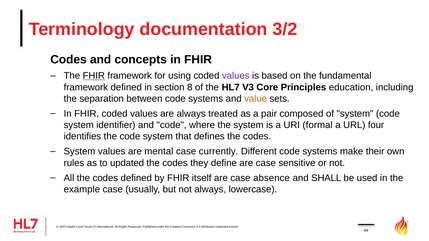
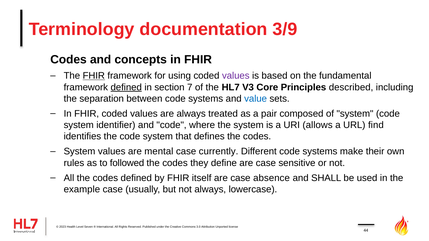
3/2: 3/2 -> 3/9 (285, 29)
defined underline: none -> present (126, 87)
8: 8 -> 7 (190, 87)
education: education -> described (351, 87)
value colour: orange -> blue (256, 99)
formal: formal -> allows (318, 125)
four: four -> find (376, 125)
updated: updated -> followed (127, 163)
